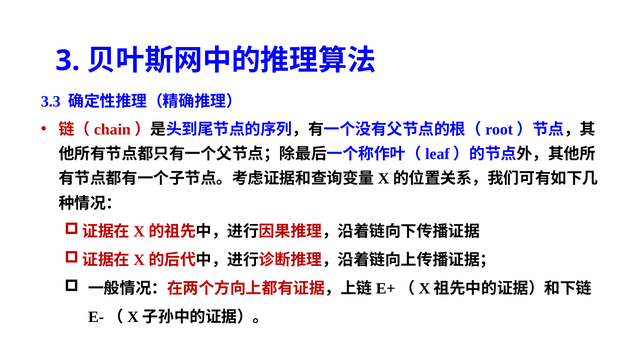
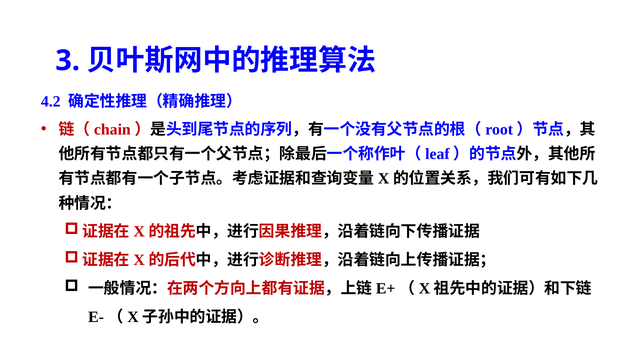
3.3: 3.3 -> 4.2 (51, 102)
